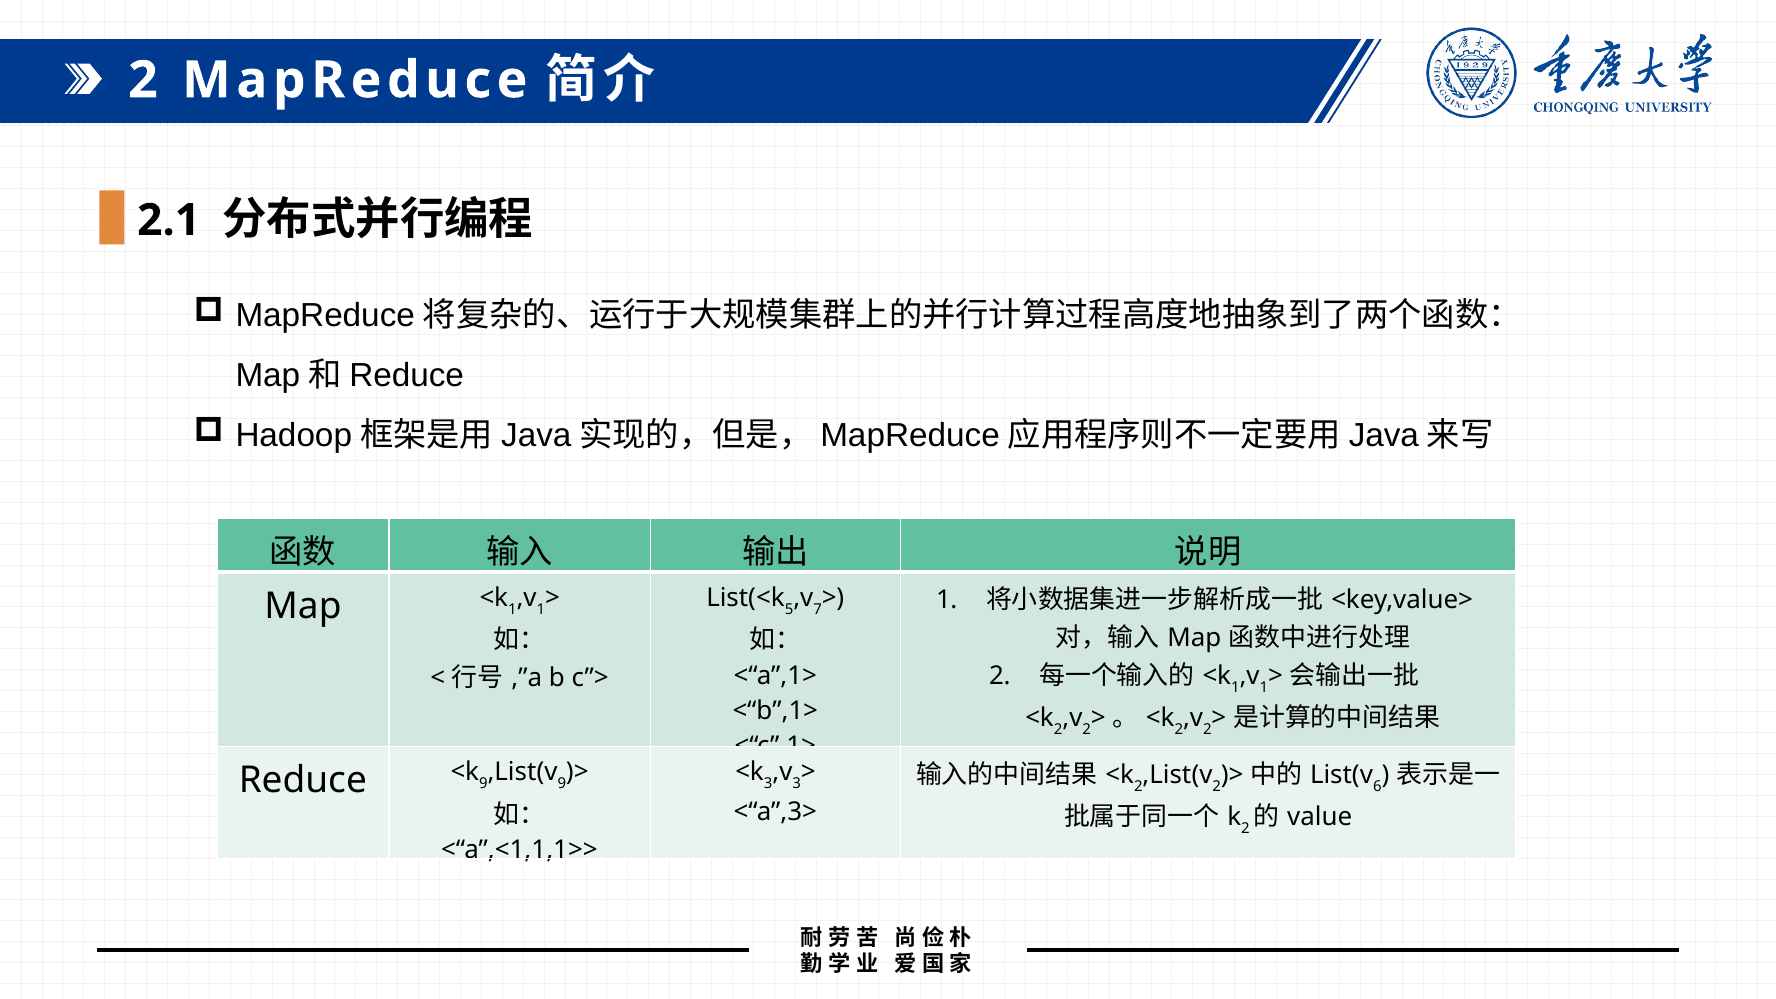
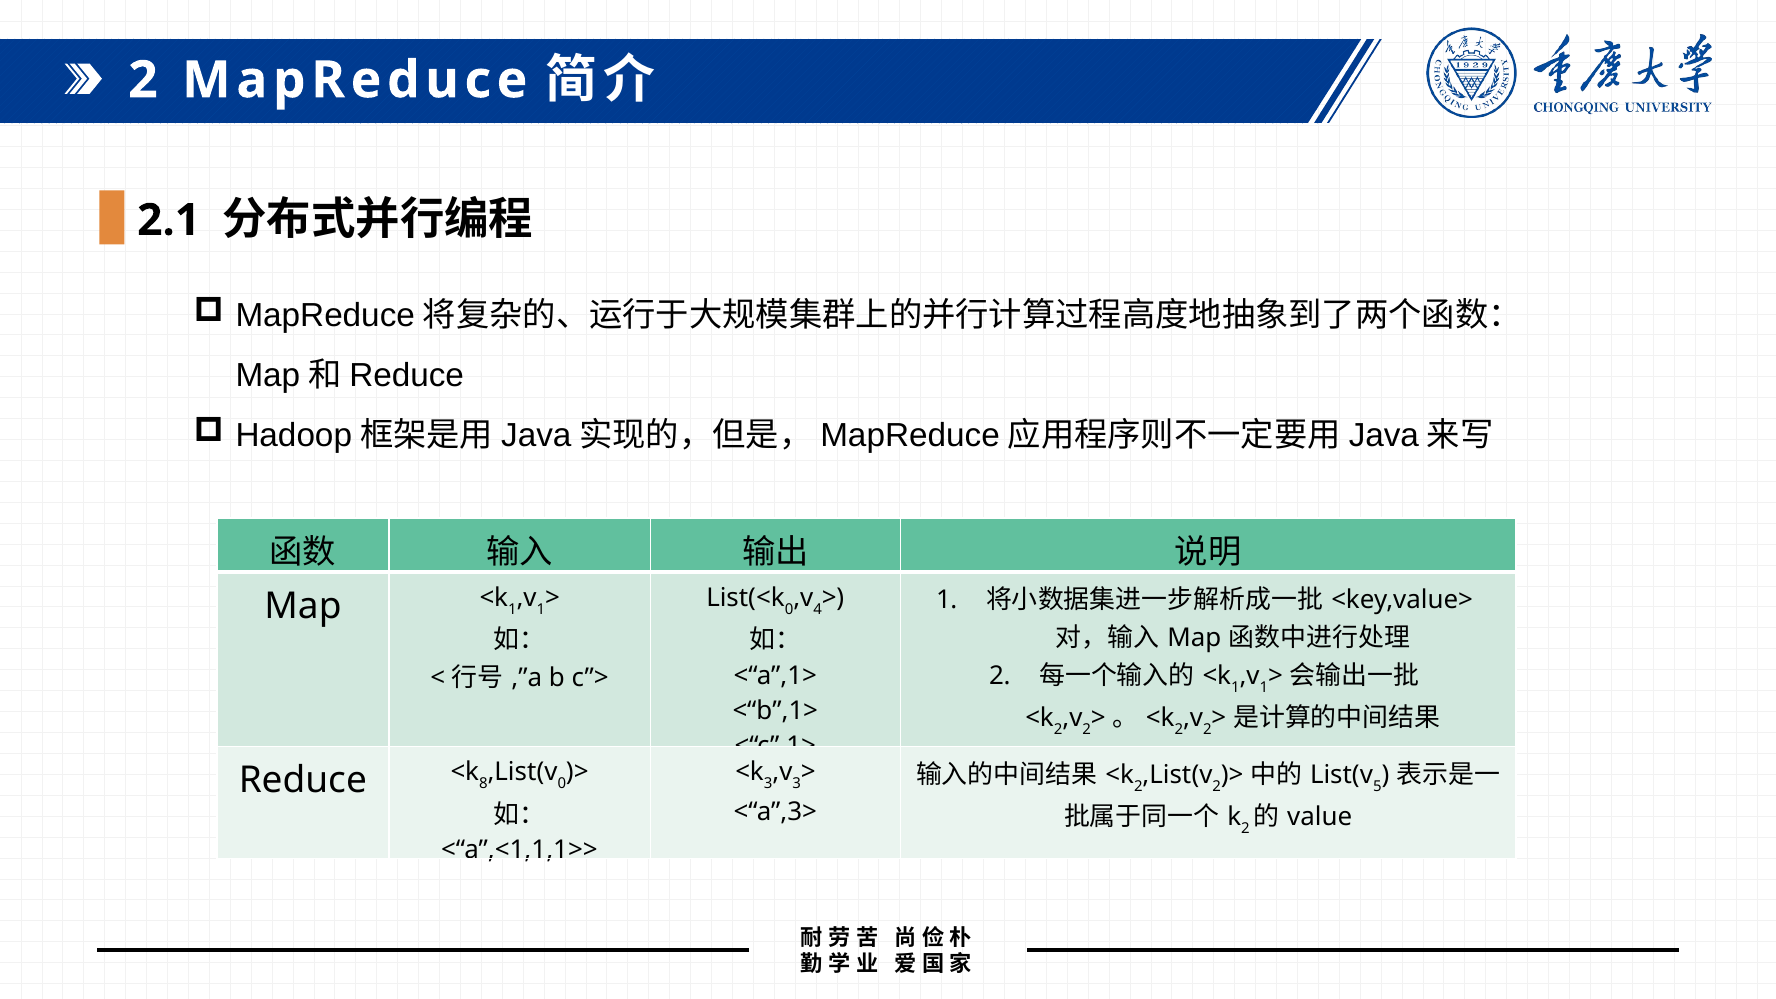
5: 5 -> 0 (789, 609)
7: 7 -> 4 (818, 609)
6: 6 -> 5 (1377, 786)
9: 9 -> 8 (483, 784)
9: 9 -> 0 (562, 784)
